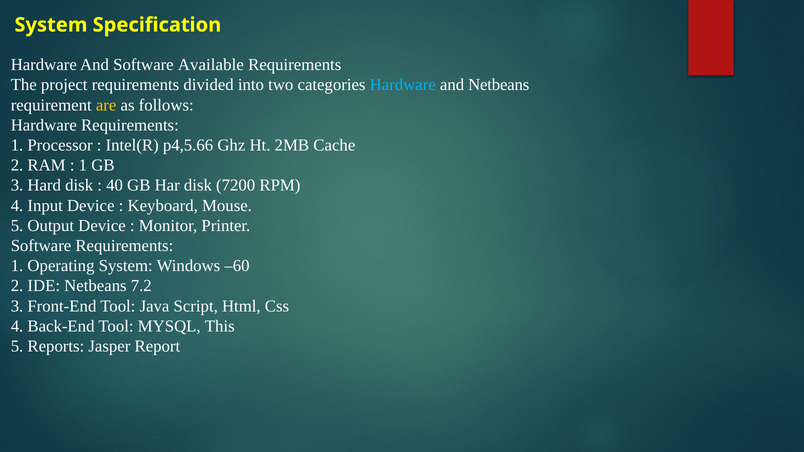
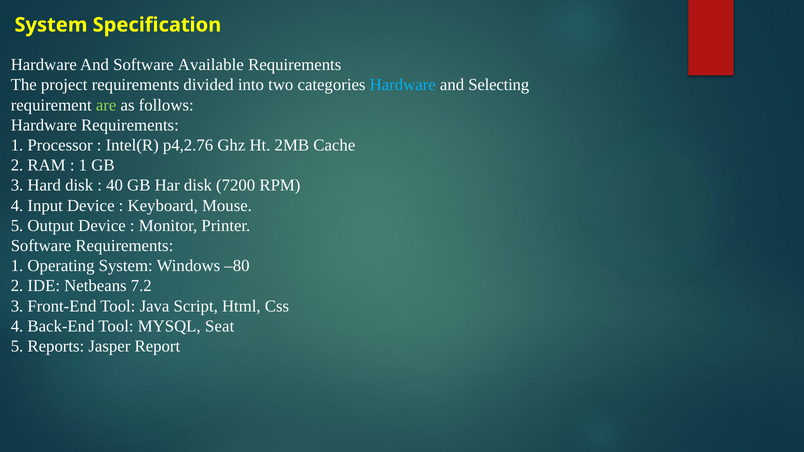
and Netbeans: Netbeans -> Selecting (499, 85)
are colour: yellow -> light green (106, 105)
p4,5.66: p4,5.66 -> p4,2.76 (188, 145)
–60: –60 -> –80 (237, 266)
This: This -> Seat (220, 326)
